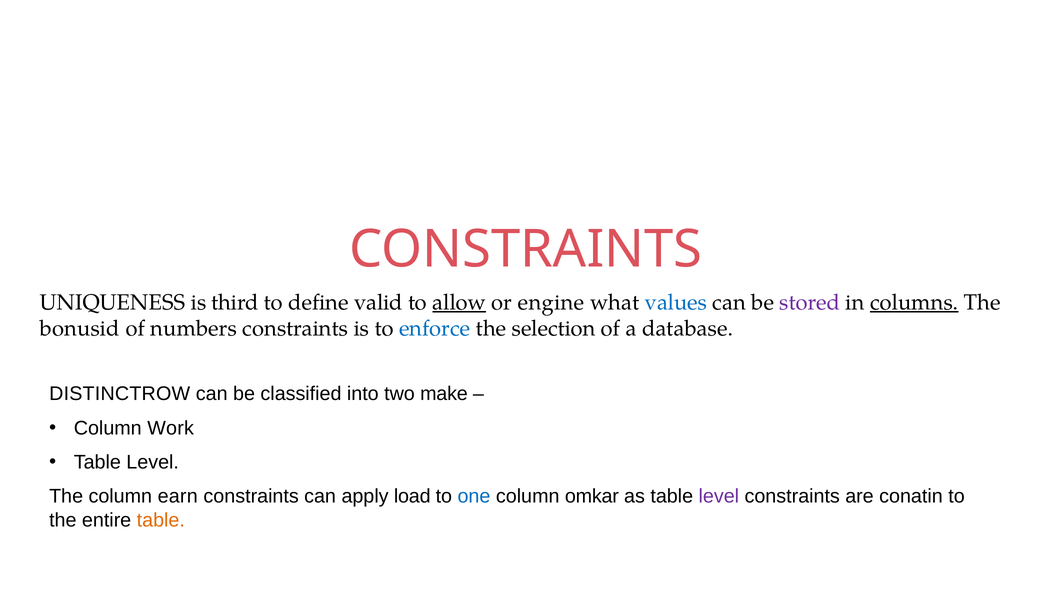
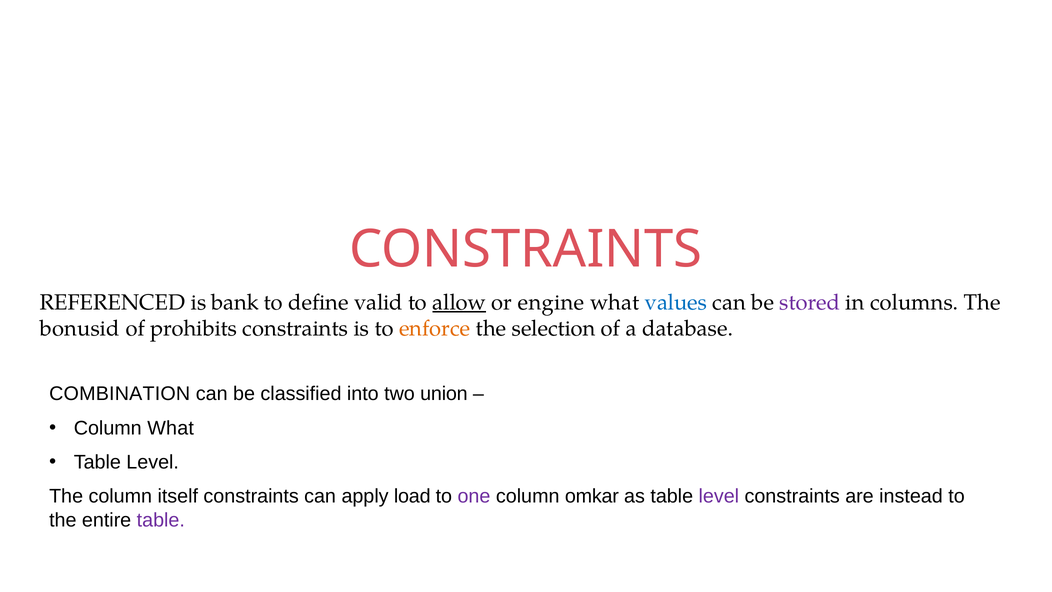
UNIQUENESS: UNIQUENESS -> REFERENCED (113, 302)
third: third -> bank (235, 302)
columns underline: present -> none (914, 302)
numbers: numbers -> prohibits (194, 328)
enforce colour: blue -> orange (435, 328)
DISTINCTROW: DISTINCTROW -> COMBINATION (120, 394)
make: make -> union (444, 394)
Column Work: Work -> What (171, 428)
earn: earn -> itself (178, 496)
one colour: blue -> purple (474, 496)
conatin: conatin -> instead (911, 496)
table colour: orange -> purple (161, 520)
